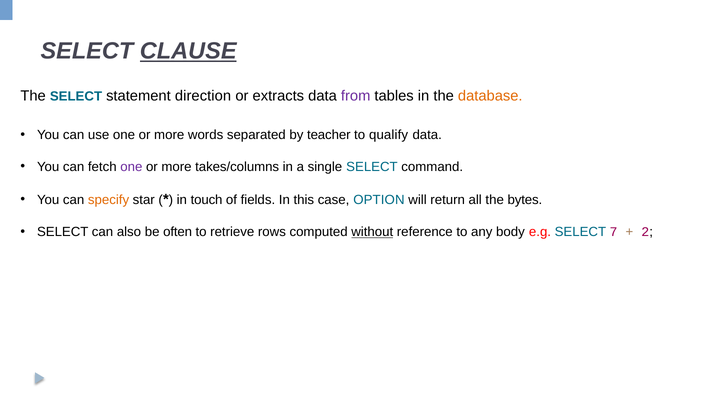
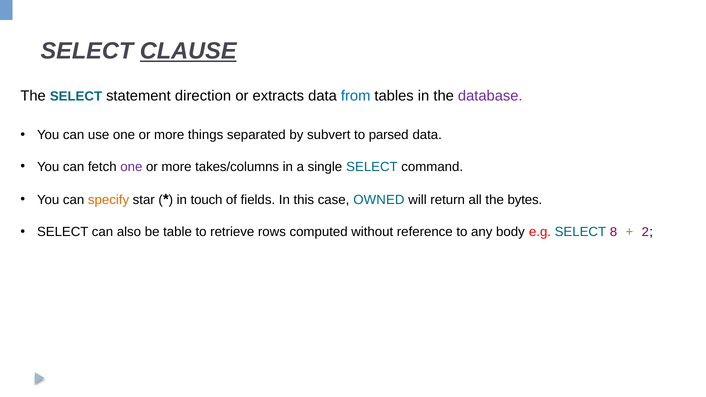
from colour: purple -> blue (356, 96)
database colour: orange -> purple (490, 96)
words: words -> things (206, 135)
teacher: teacher -> subvert (329, 135)
qualify: qualify -> parsed (389, 135)
OPTION: OPTION -> OWNED (379, 200)
often: often -> table (178, 232)
without underline: present -> none (372, 232)
7: 7 -> 8 (614, 232)
